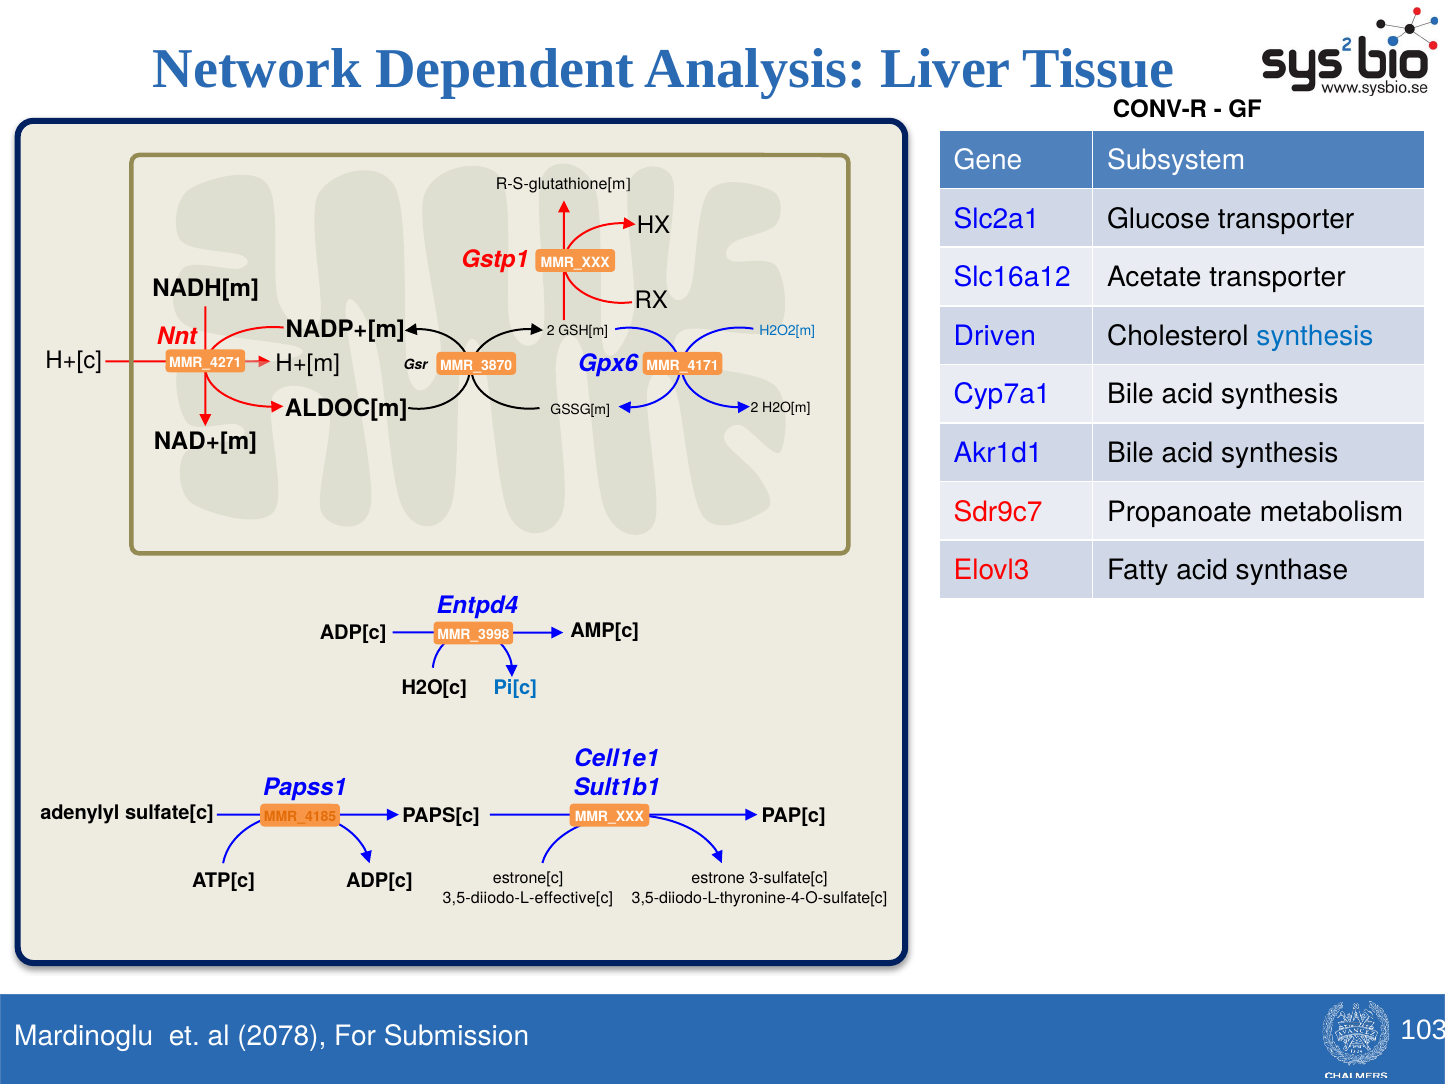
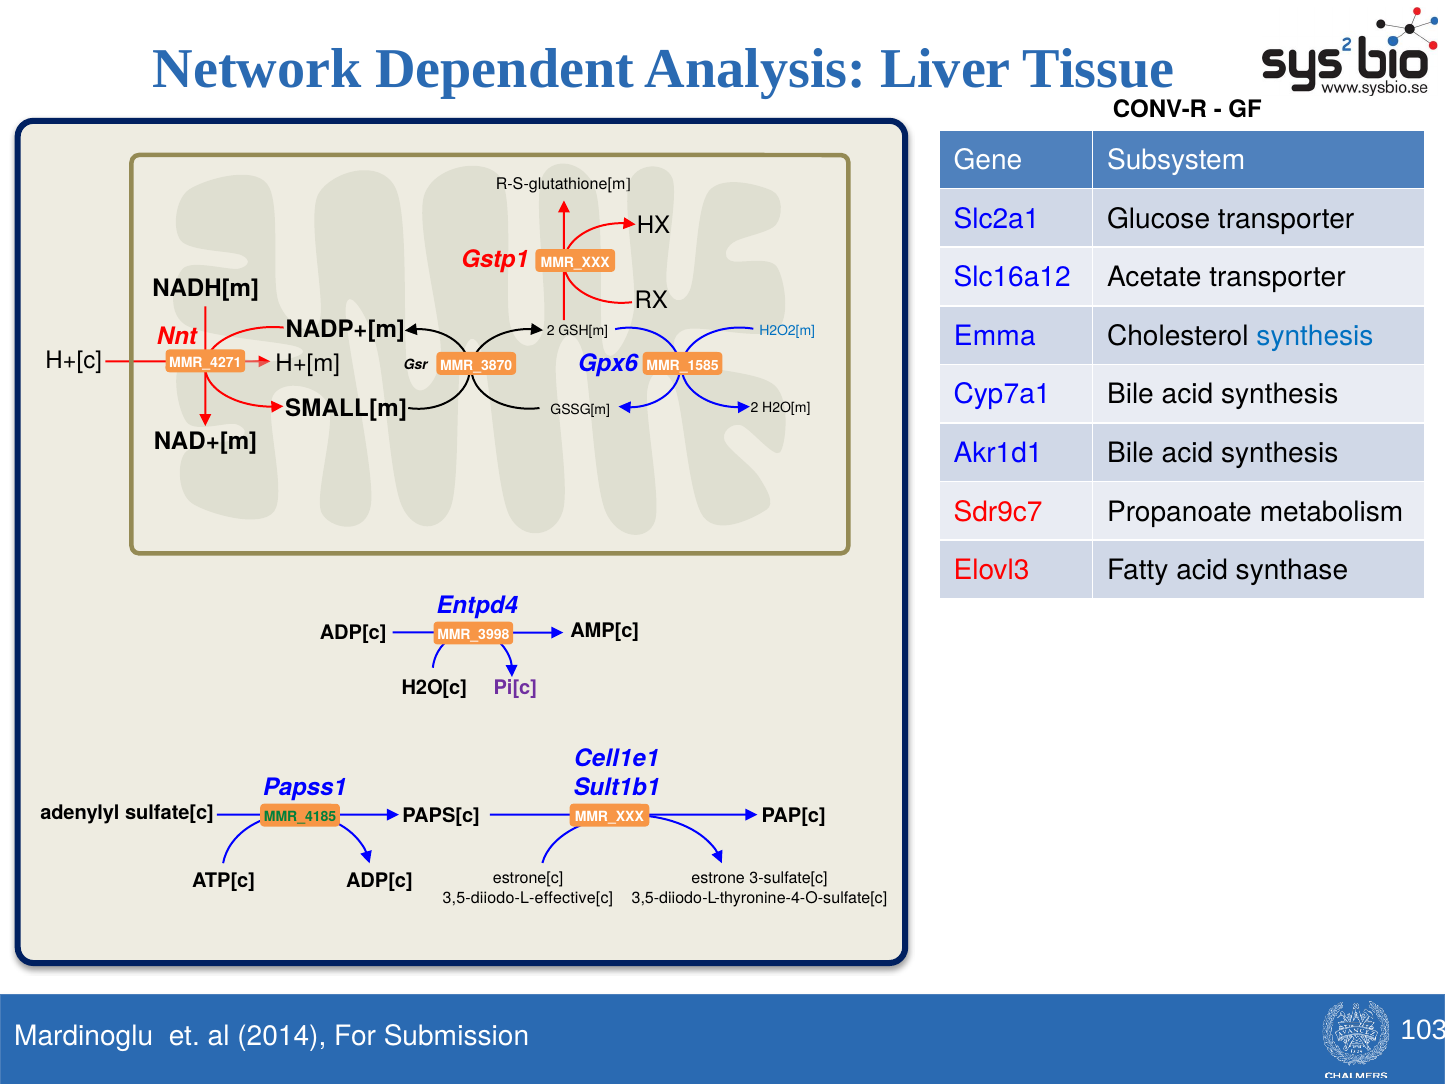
Driven: Driven -> Emma (995, 336)
MMR_4171: MMR_4171 -> MMR_1585 (683, 365)
ALDOC[m: ALDOC[m -> SMALL[m (346, 409)
Pi[c colour: blue -> purple (515, 688)
MMR_4185 colour: orange -> green (300, 817)
2078: 2078 -> 2014 (282, 1036)
